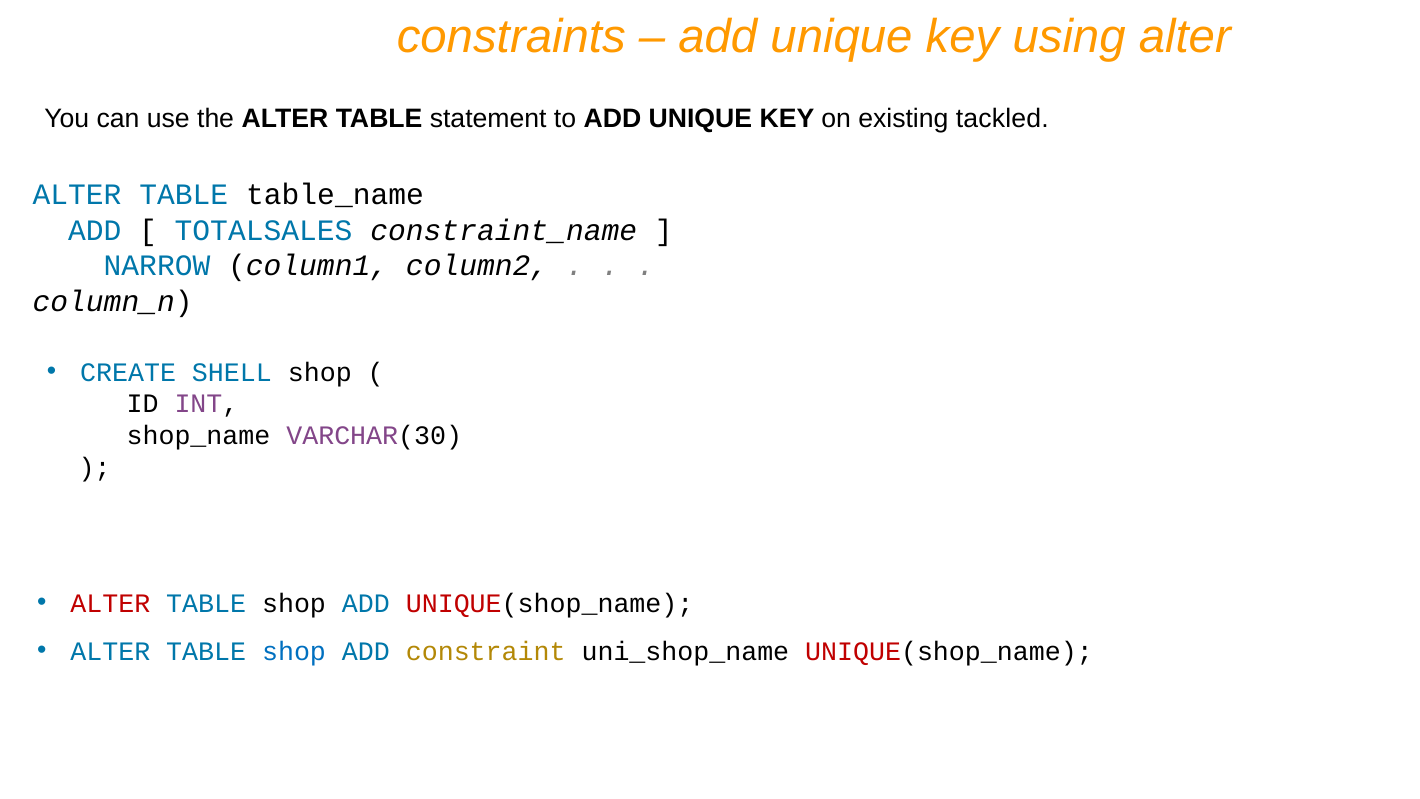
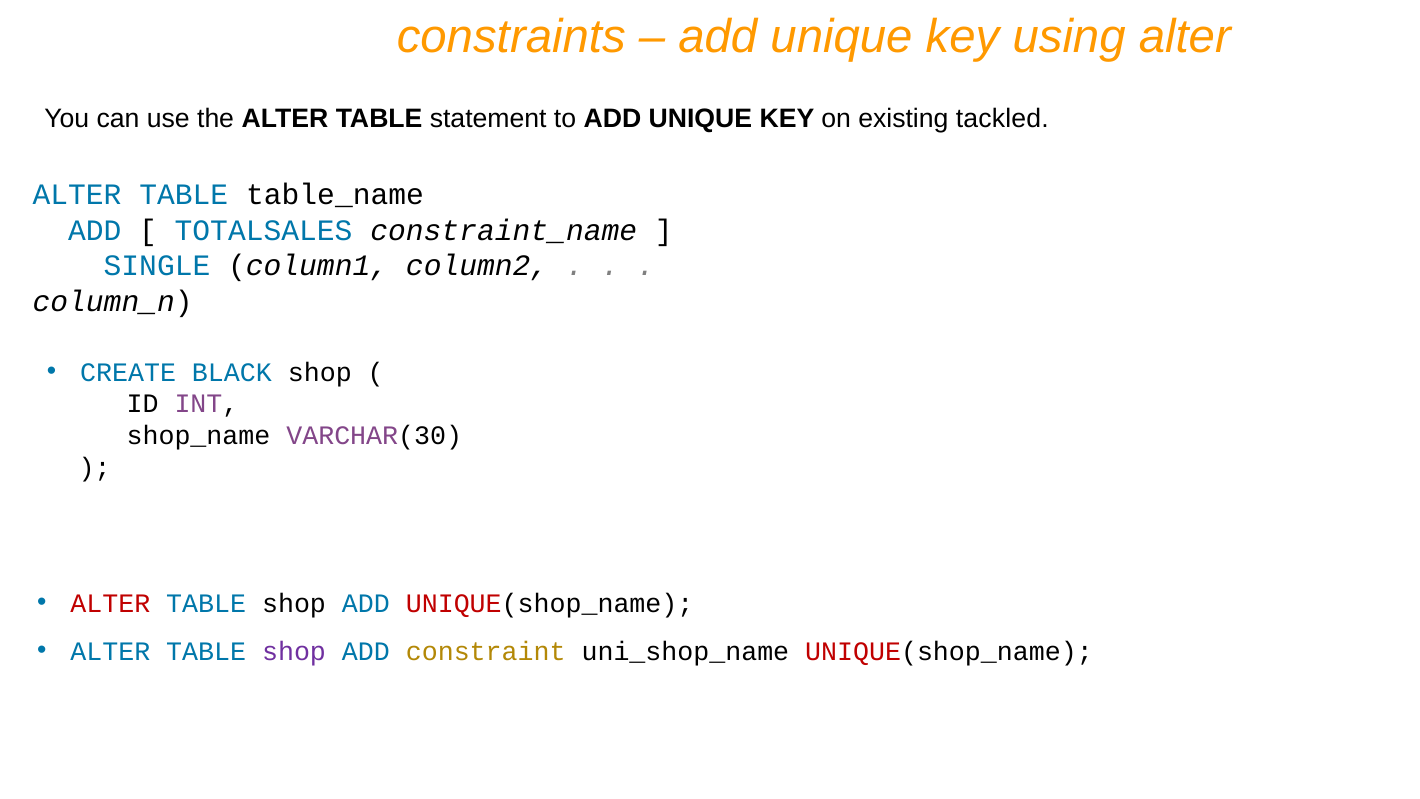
NARROW: NARROW -> SINGLE (157, 266)
SHELL: SHELL -> BLACK (232, 372)
shop colour: blue -> purple (294, 651)
